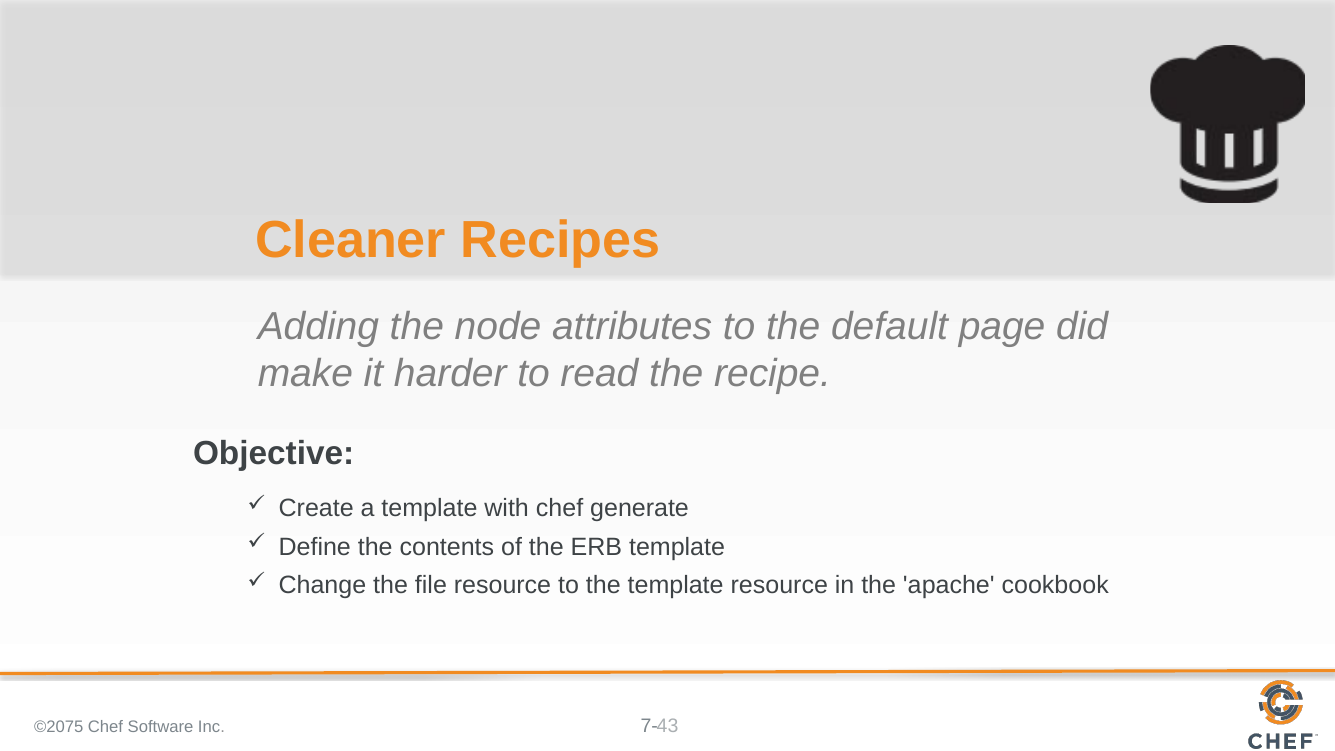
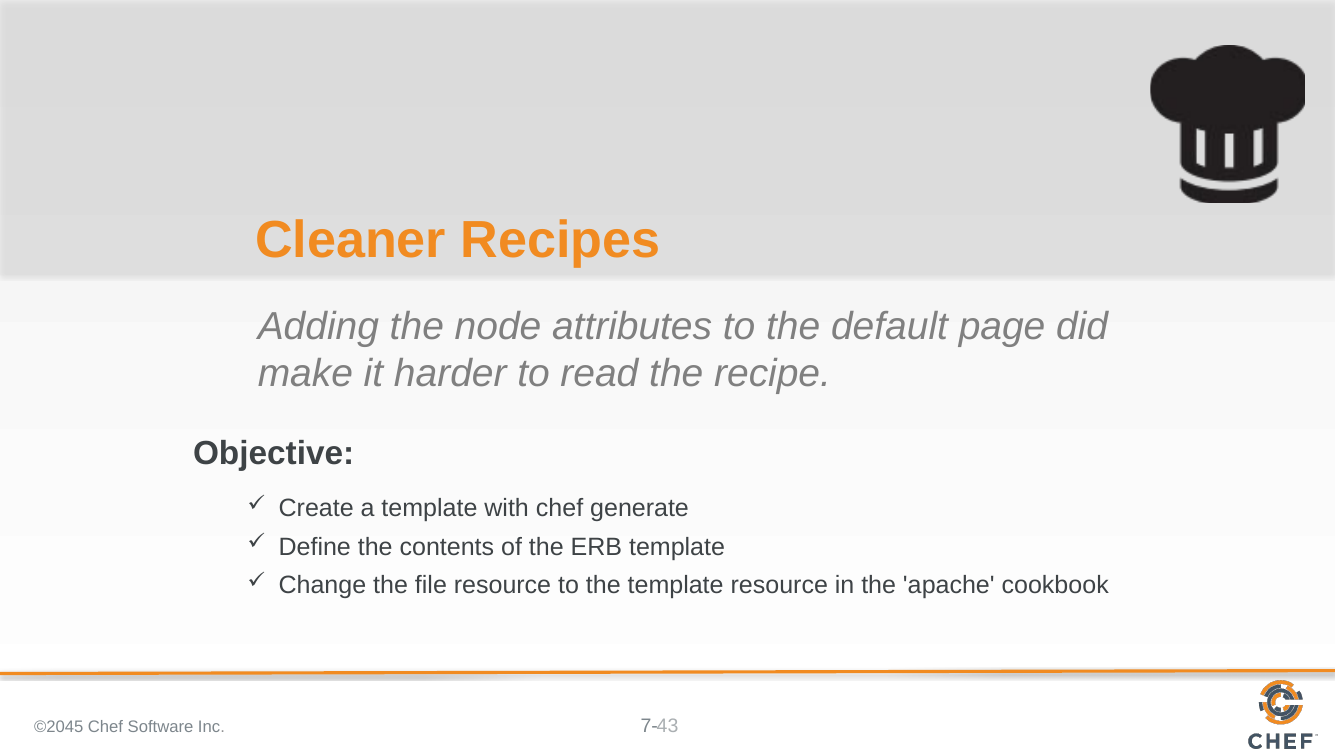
©2075: ©2075 -> ©2045 (59, 727)
